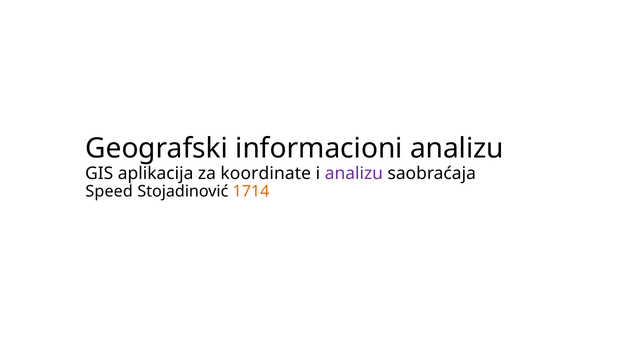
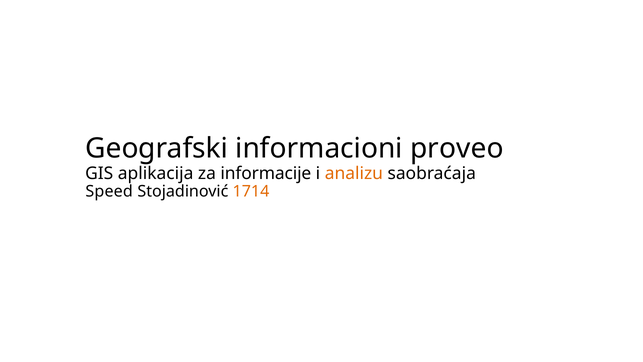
informacioni analizu: analizu -> proveo (457, 148)
koordinate: koordinate -> informacije (266, 173)
analizu colour: purple -> orange (354, 173)
